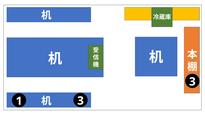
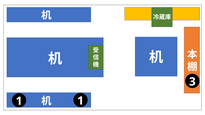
1 3: 3 -> 1 (81, 101)
